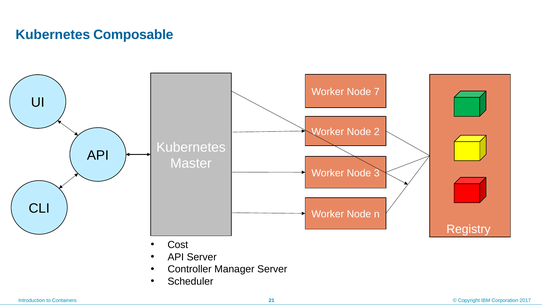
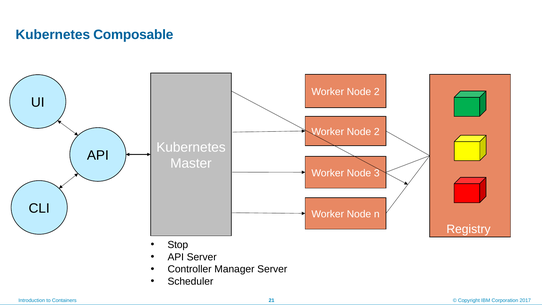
7: 7 -> 2 (377, 92)
Cost: Cost -> Stop (178, 245)
